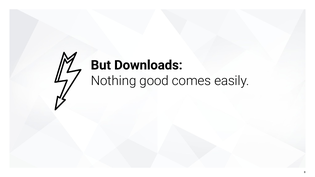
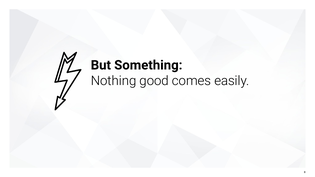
Downloads: Downloads -> Something (148, 65)
